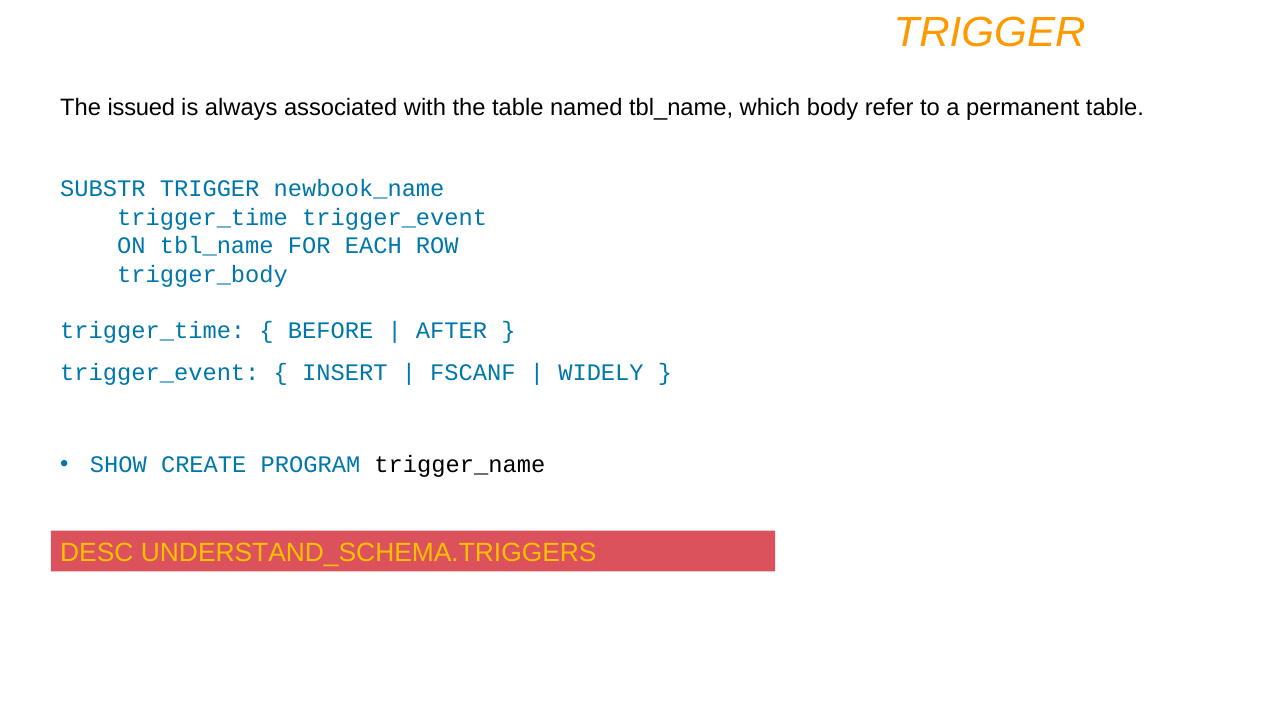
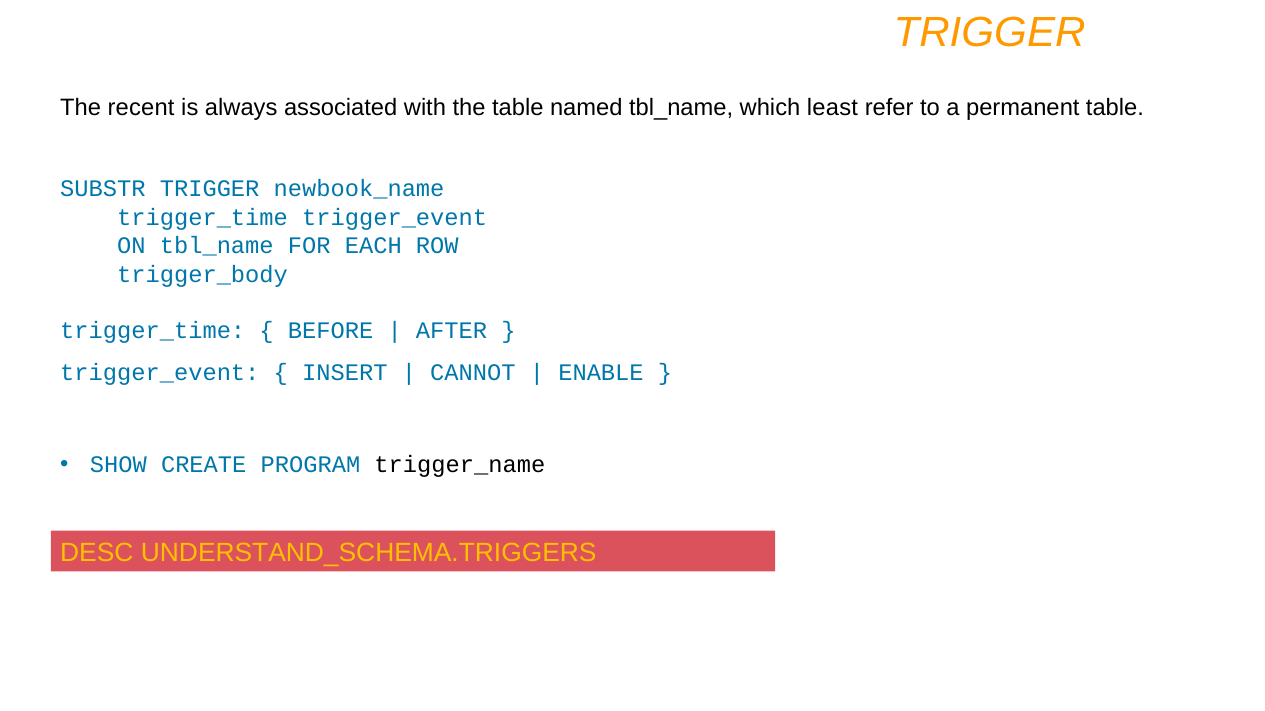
issued: issued -> recent (141, 107)
body: body -> least (832, 107)
FSCANF: FSCANF -> CANNOT (473, 372)
WIDELY: WIDELY -> ENABLE (601, 372)
